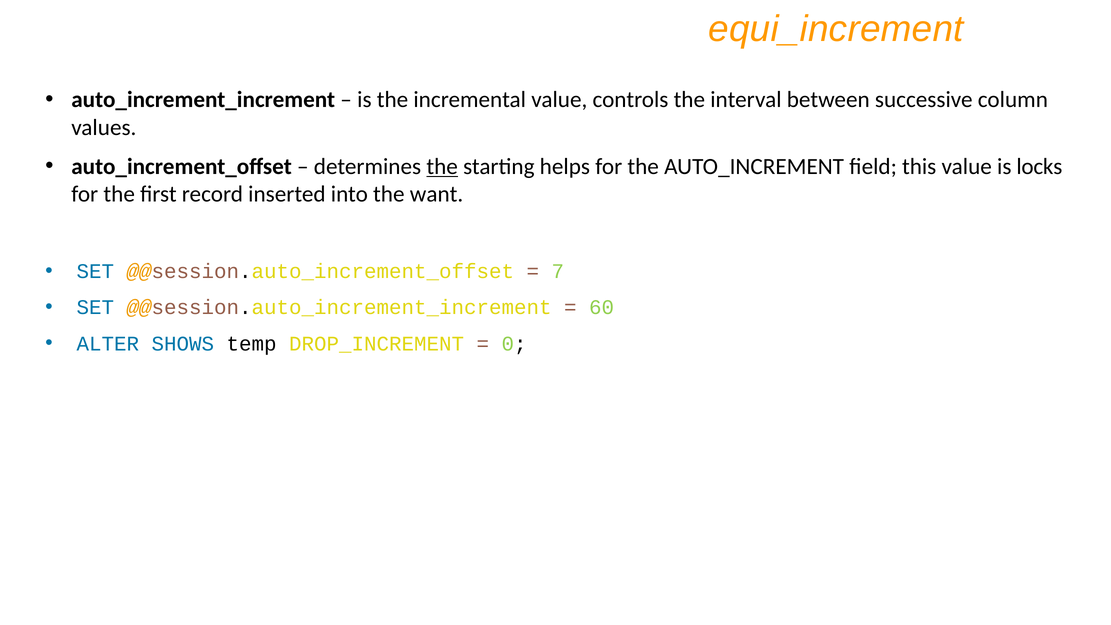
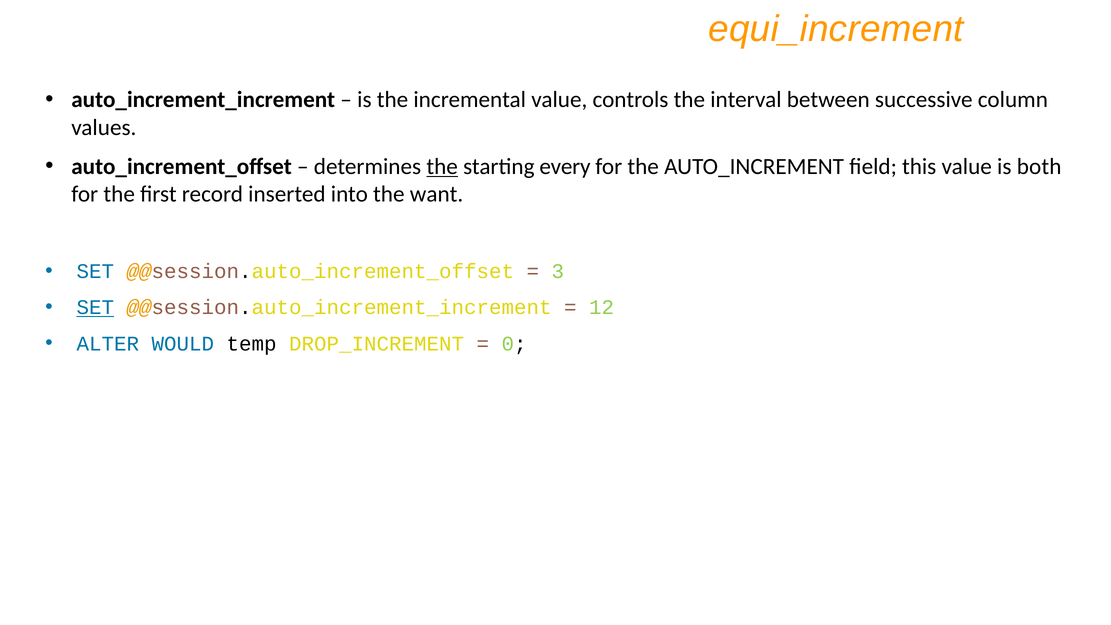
helps: helps -> every (565, 166)
locks: locks -> both (1039, 166)
7: 7 -> 3 (558, 271)
SET underline: none -> present (95, 308)
60: 60 -> 12 (602, 308)
SHOWS: SHOWS -> WOULD (183, 344)
